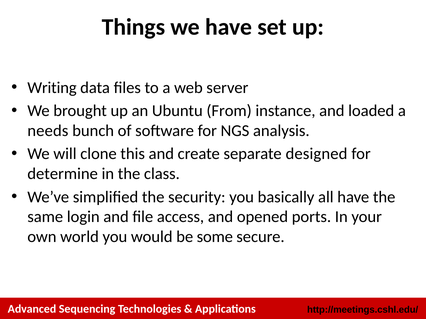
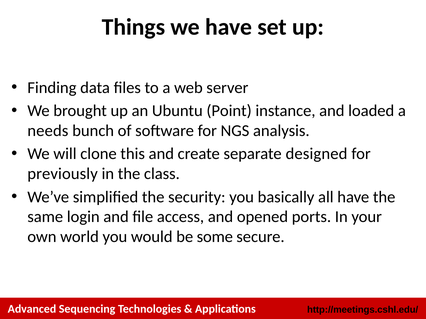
Writing: Writing -> Finding (52, 88)
From: From -> Point (229, 111)
determine: determine -> previously (63, 174)
